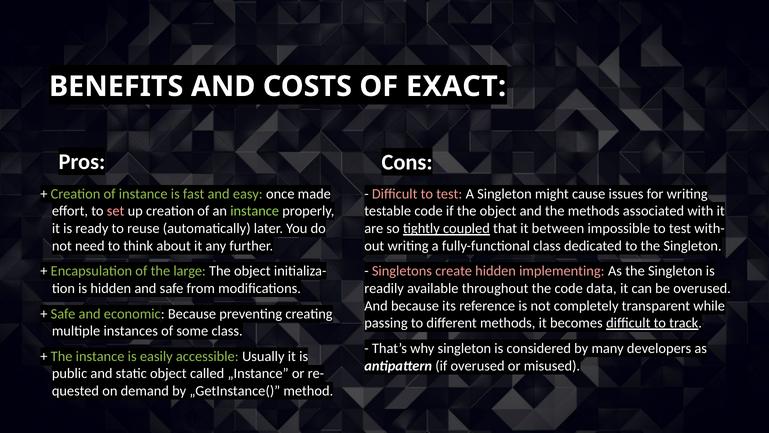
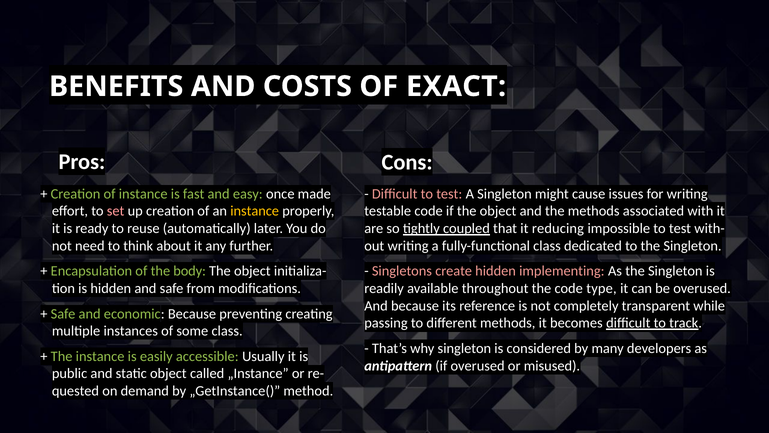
instance colour: light green -> yellow (255, 211)
between: between -> reducing (558, 228)
large: large -> body (190, 271)
data: data -> type (601, 288)
